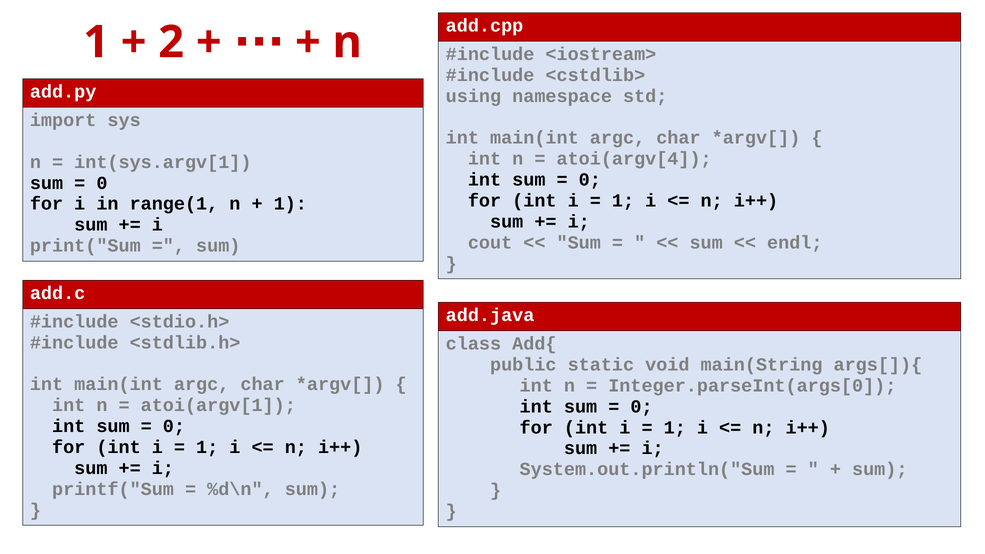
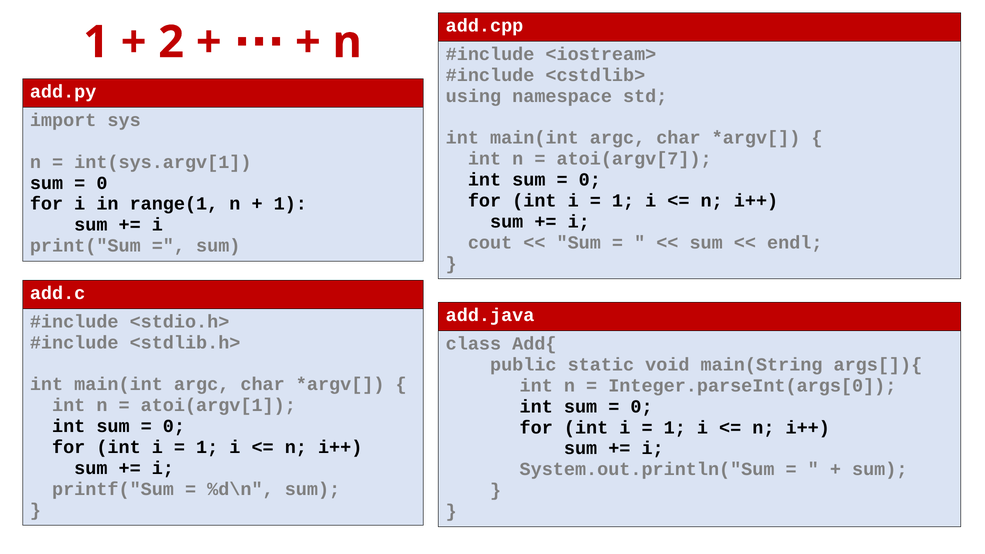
atoi(argv[4: atoi(argv[4 -> atoi(argv[7 (634, 159)
